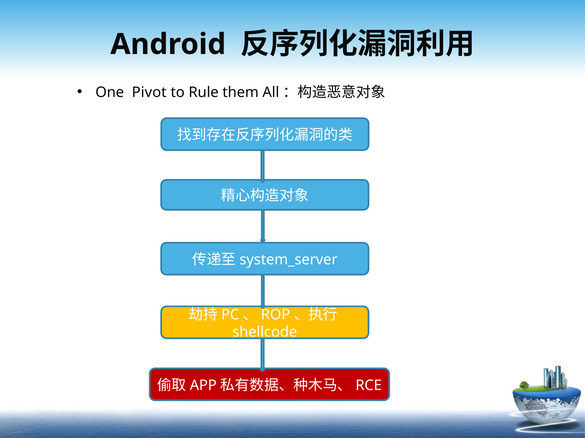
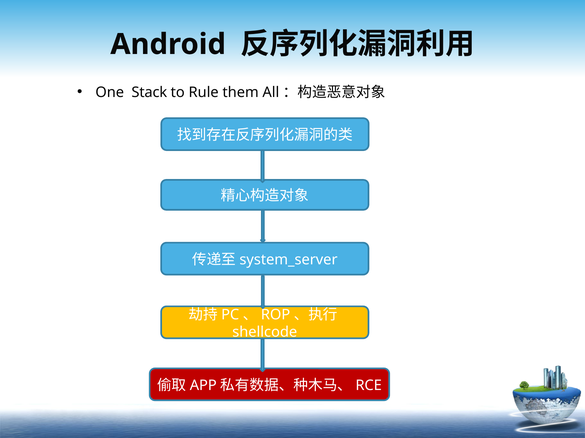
Pivot: Pivot -> Stack (149, 92)
